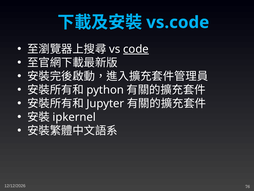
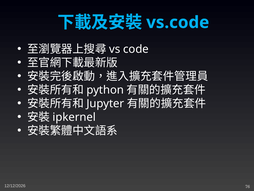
code underline: present -> none (136, 49)
